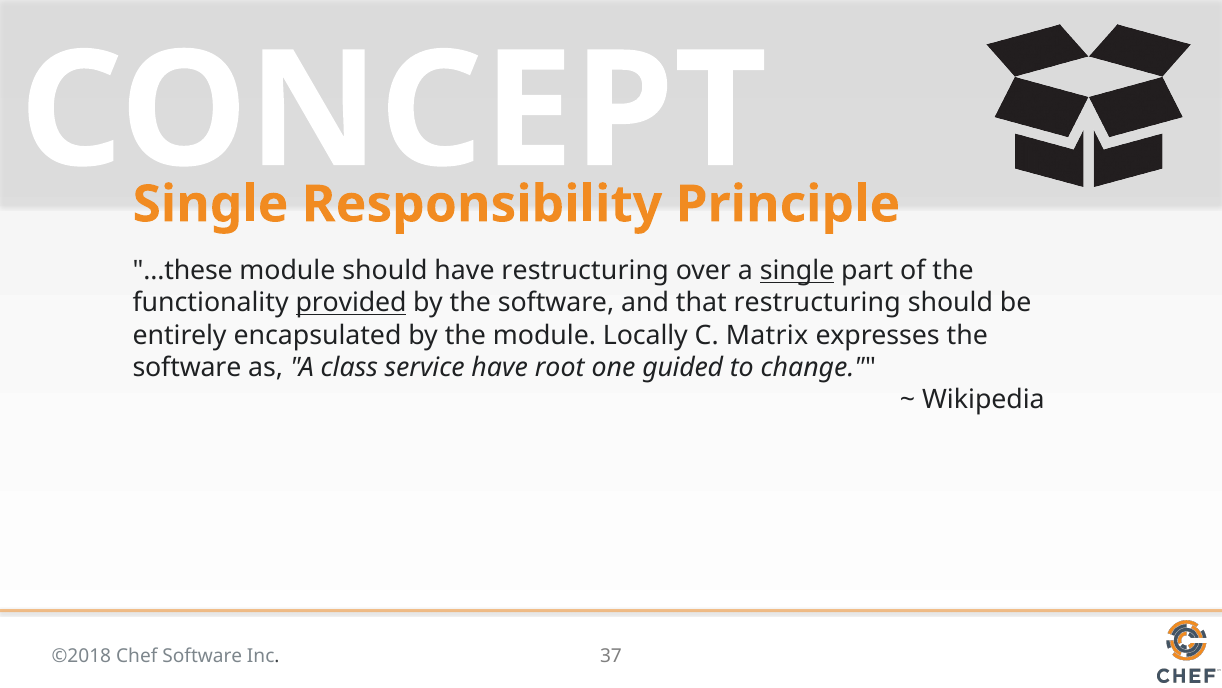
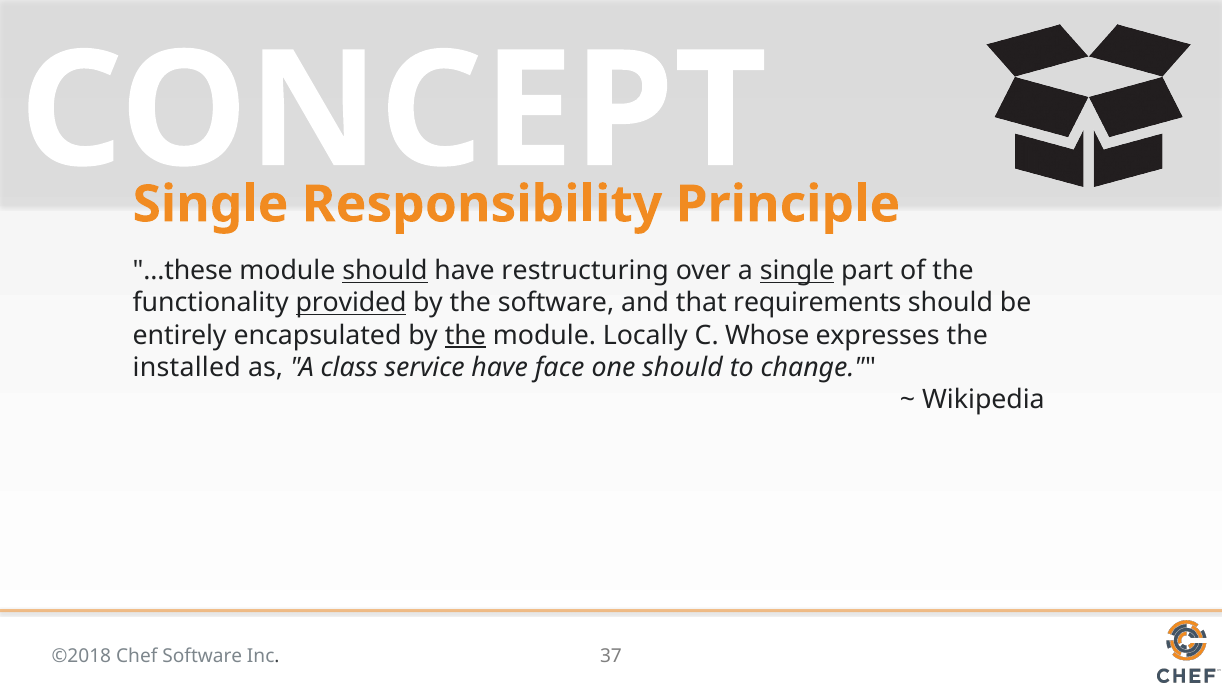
should underline: none -> present (385, 271)
that restructuring: restructuring -> requirements (817, 303)
the underline: none -> present (465, 335)
Matrix: Matrix -> Whose (767, 335)
software: software -> installed (187, 367)
root: root -> face (560, 367)
one guided: guided -> should (683, 367)
